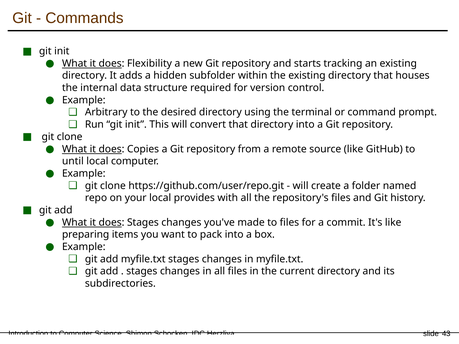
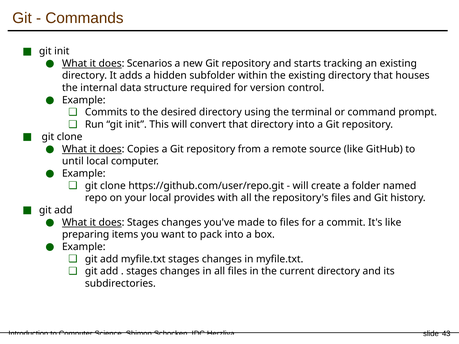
Flexibility: Flexibility -> Scenarios (150, 63)
Arbitrary: Arbitrary -> Commits (106, 112)
